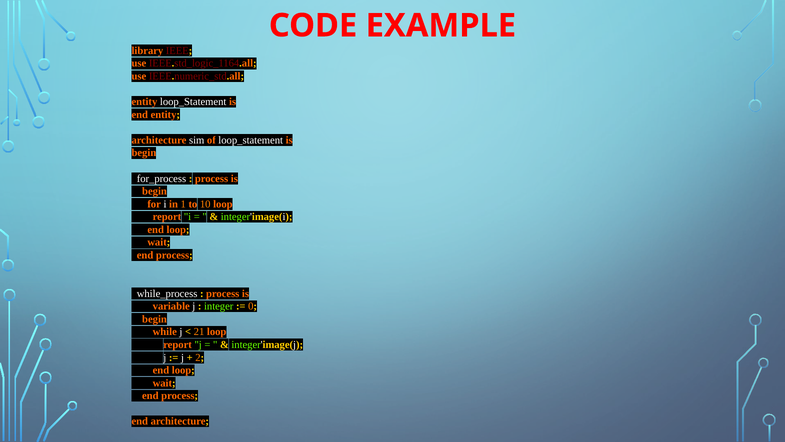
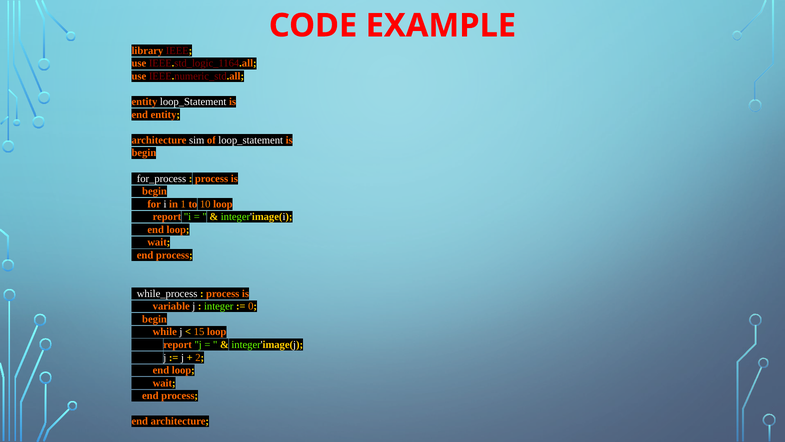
21: 21 -> 15 (199, 332)
